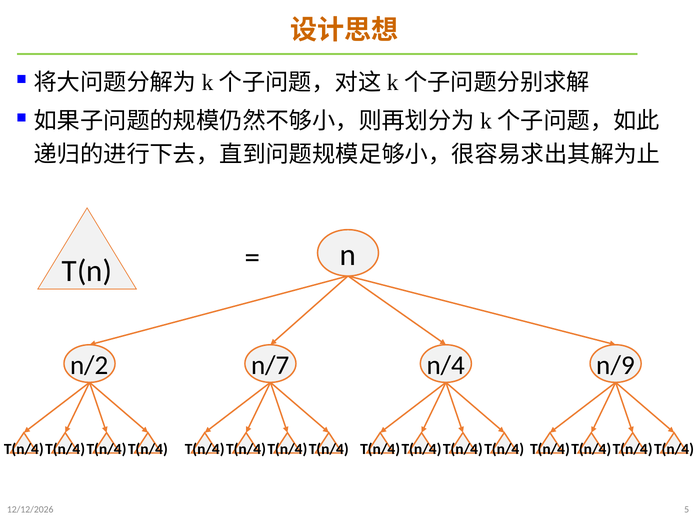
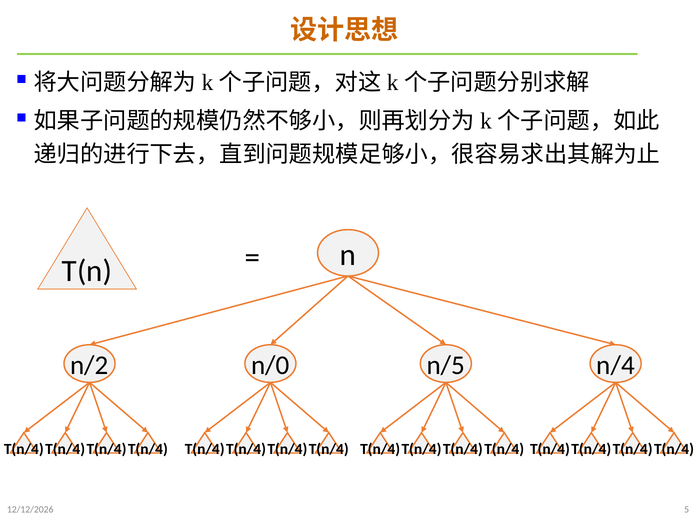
n/7: n/7 -> n/0 (270, 365)
n/4: n/4 -> n/5 (446, 365)
n/9: n/9 -> n/4 (616, 365)
